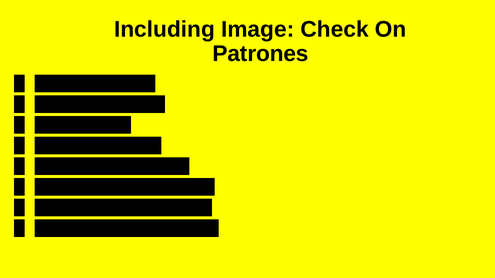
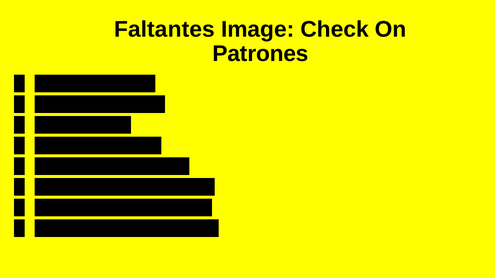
Including: Including -> Faltantes (164, 29)
